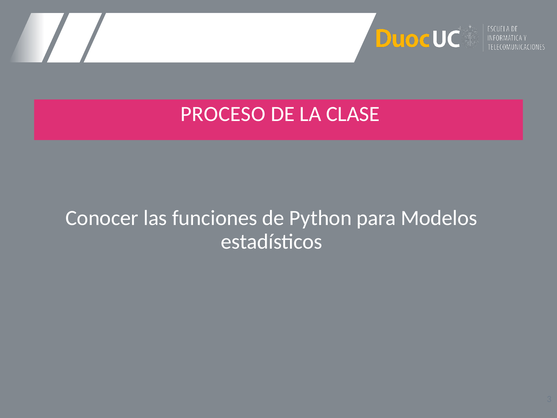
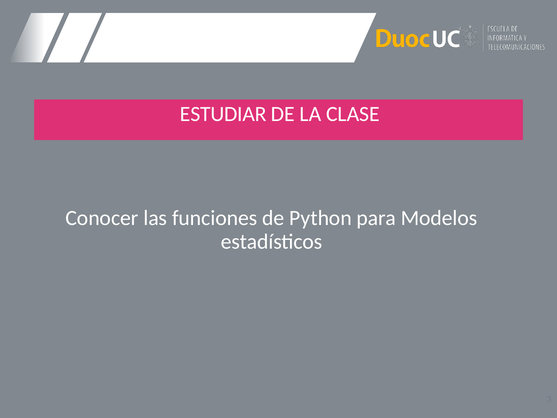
PROCESO: PROCESO -> ESTUDIAR (223, 114)
